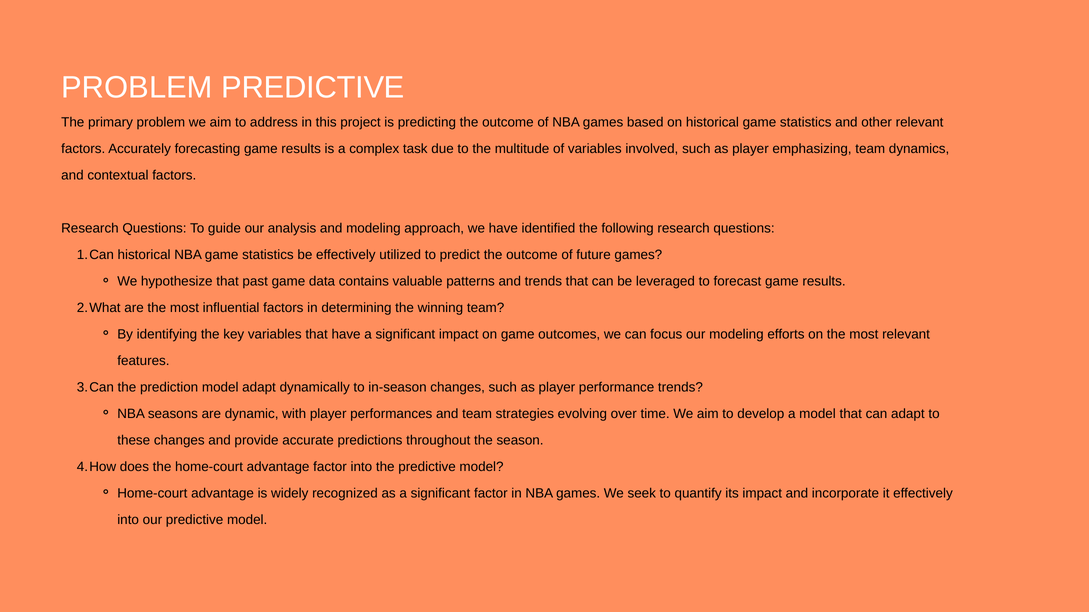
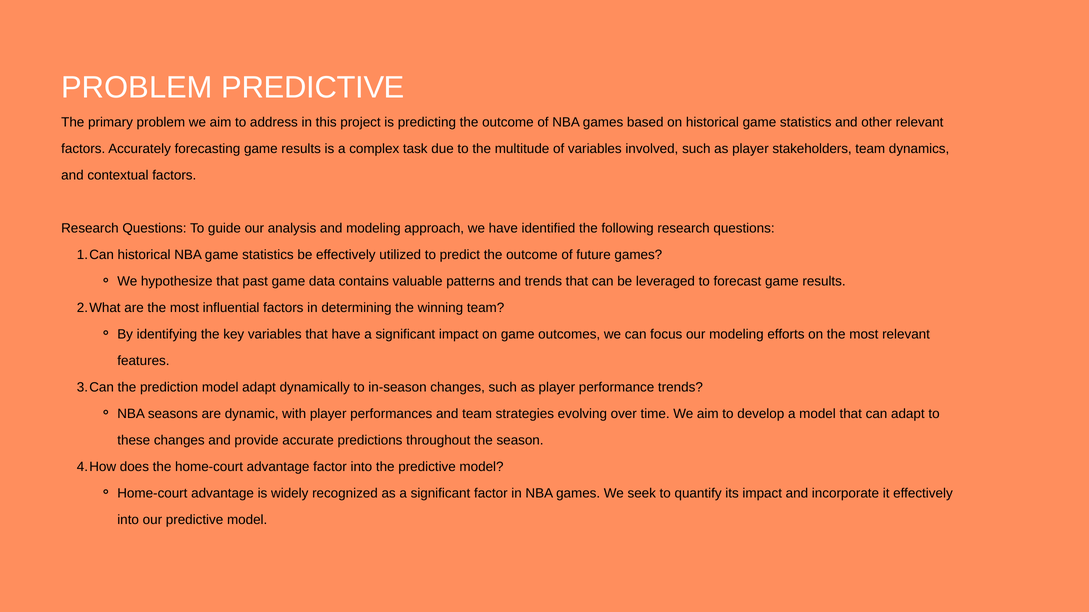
emphasizing: emphasizing -> stakeholders (812, 149)
